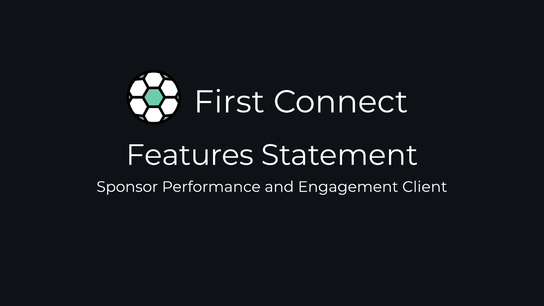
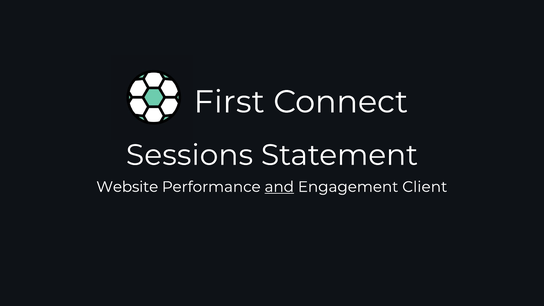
Features: Features -> Sessions (189, 155)
Sponsor: Sponsor -> Website (127, 187)
and underline: none -> present (279, 187)
